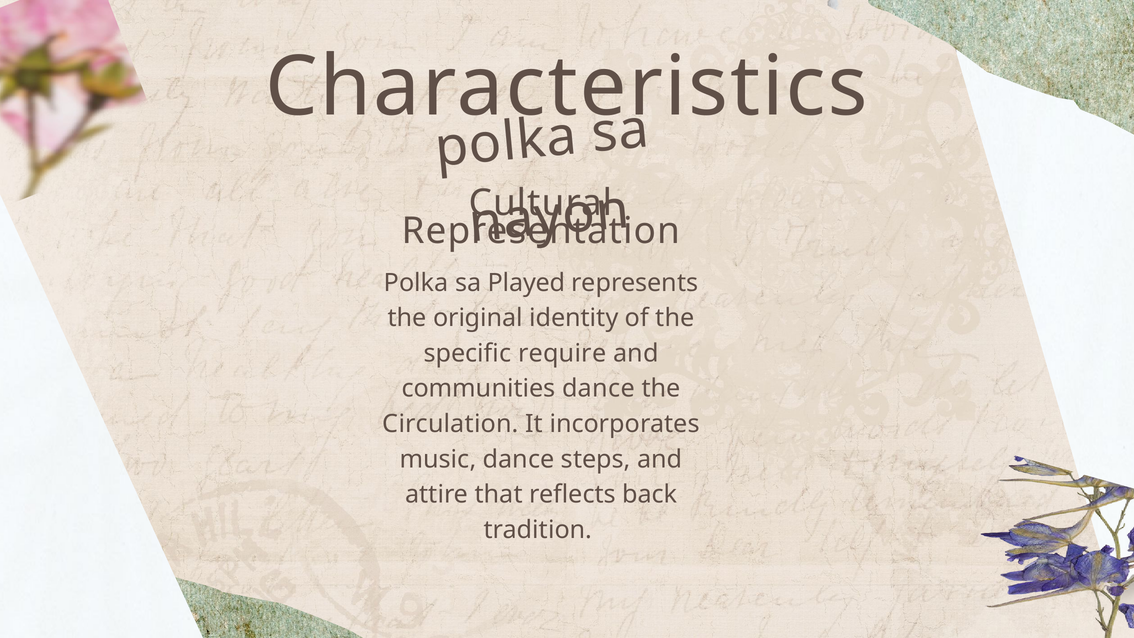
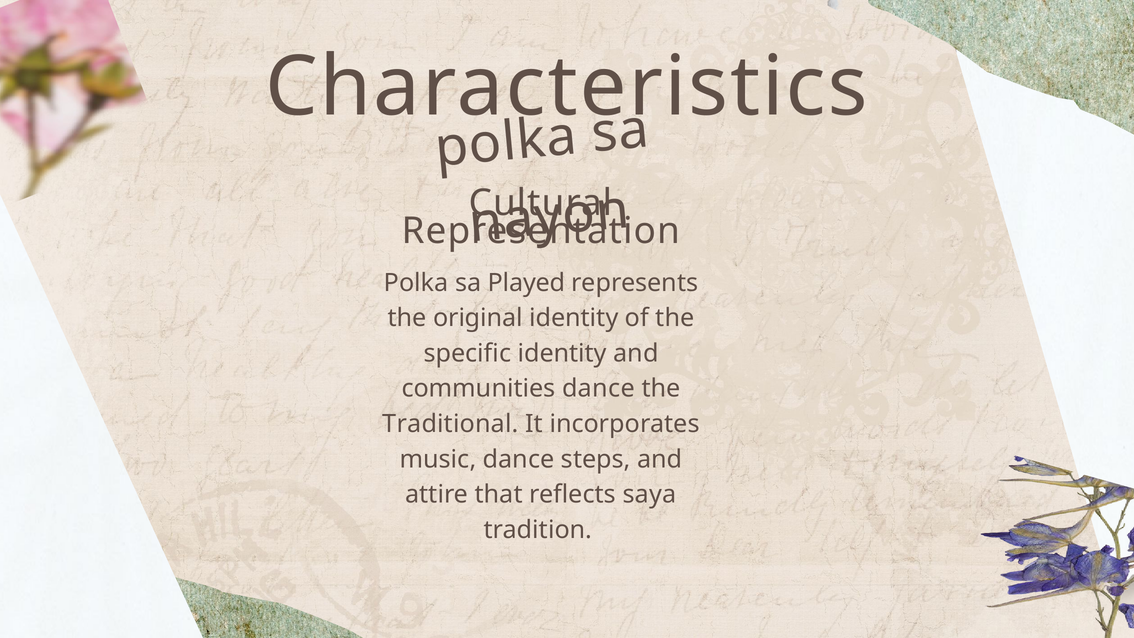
specific require: require -> identity (562, 353)
Circulation: Circulation -> Traditional (451, 424)
back: back -> saya (650, 494)
